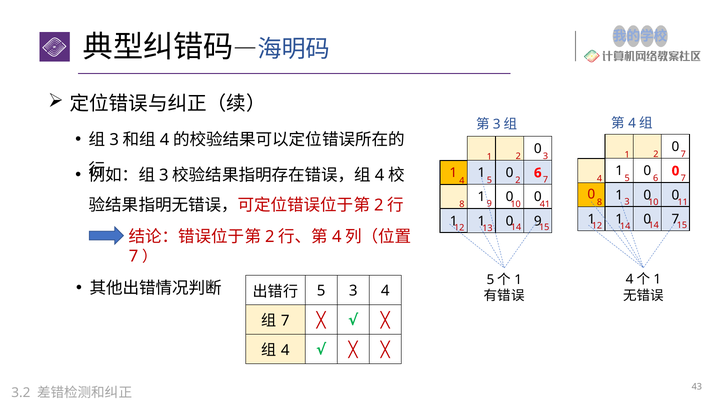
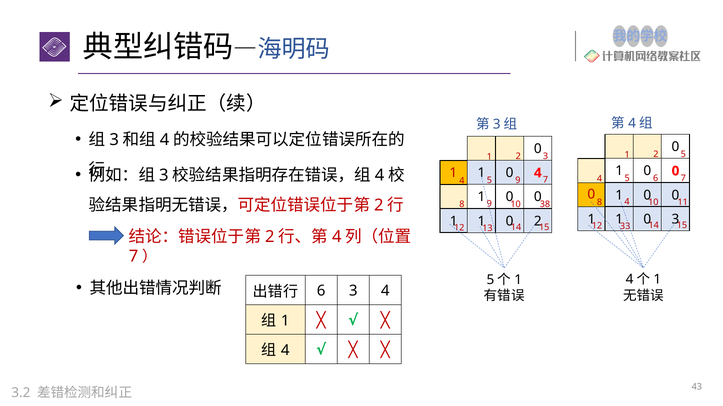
1 2 7: 7 -> 5 (683, 155)
0 6: 6 -> 4 (538, 173)
5 2: 2 -> 9 (518, 181)
8 3: 3 -> 4 (627, 202)
41: 41 -> 38 (545, 205)
0 7: 7 -> 3 (675, 220)
0 9: 9 -> 2 (538, 222)
12 14: 14 -> 33 (625, 227)
5: 5 -> 6 (321, 291)
7: 7 -> 1 (285, 322)
